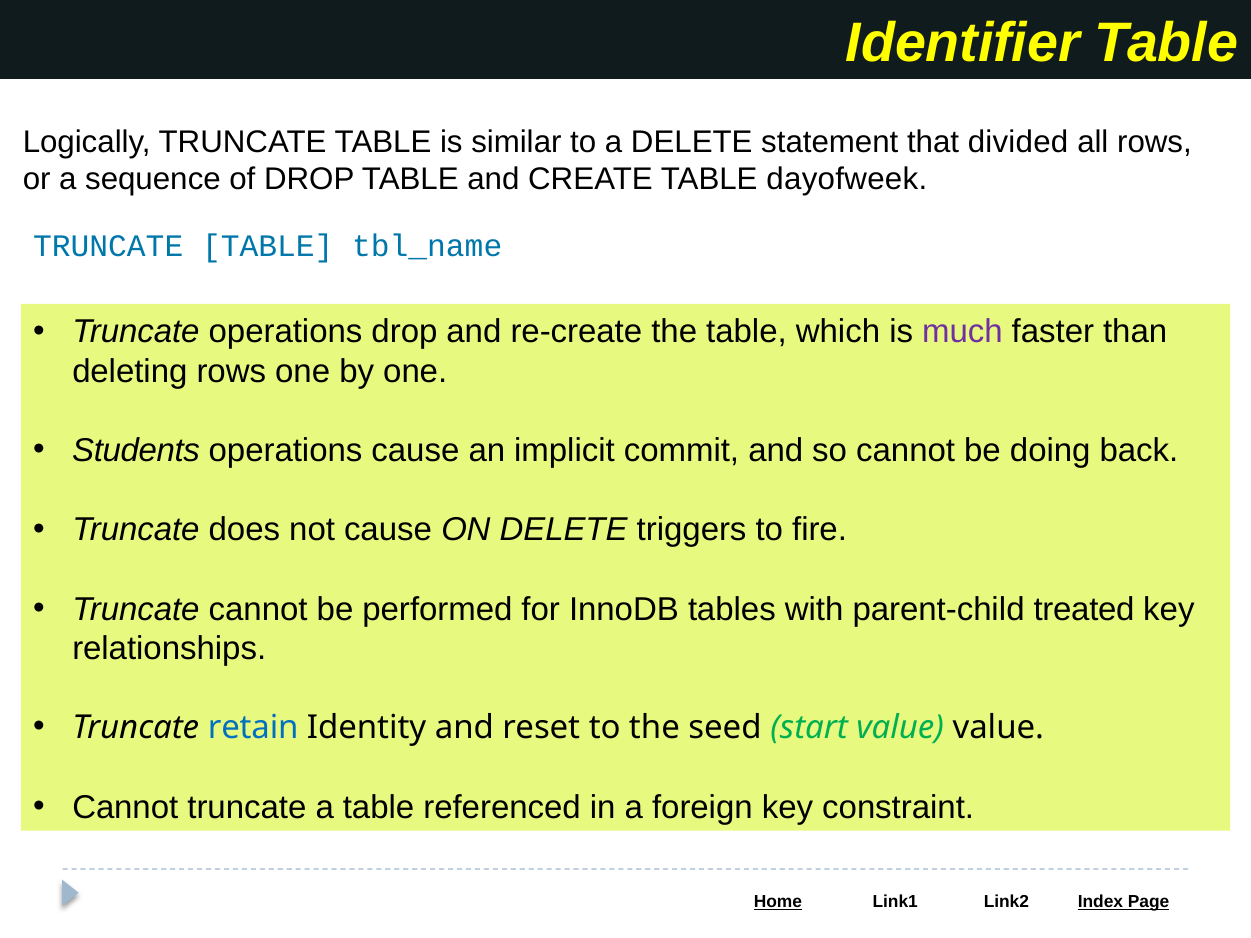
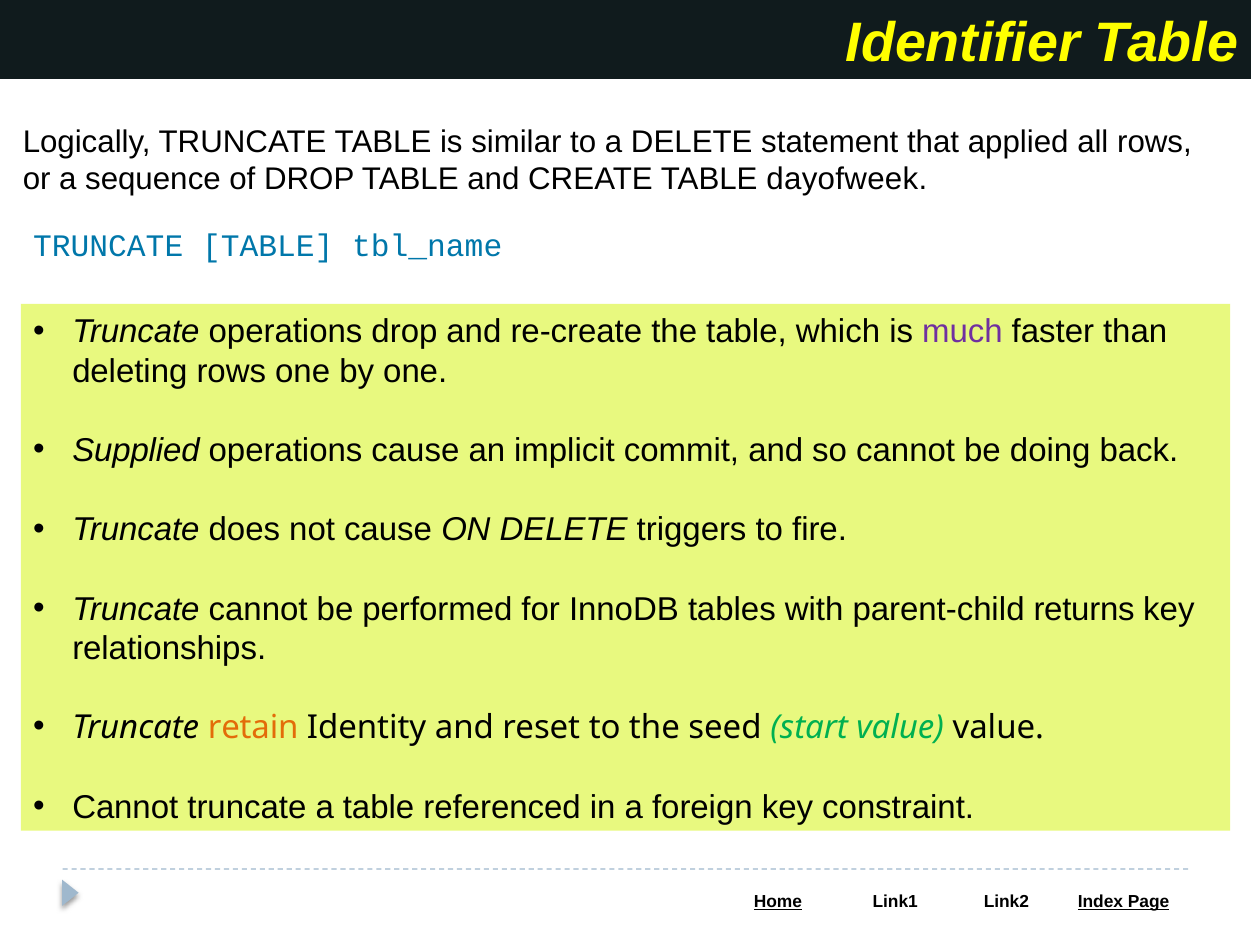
divided: divided -> applied (1018, 142)
Students: Students -> Supplied (136, 451)
treated: treated -> returns (1084, 609)
retain colour: blue -> orange (253, 728)
